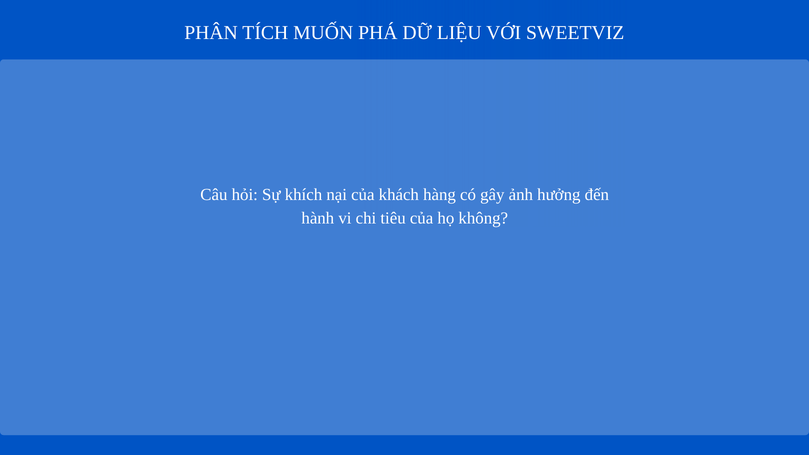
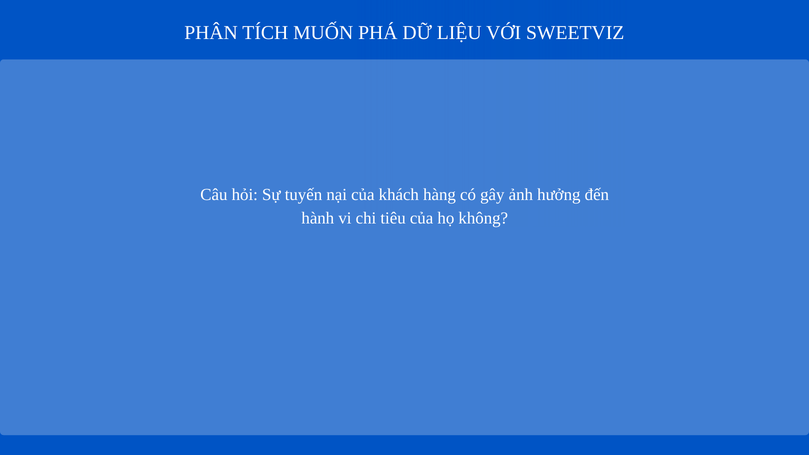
khích: khích -> tuyến (303, 195)
